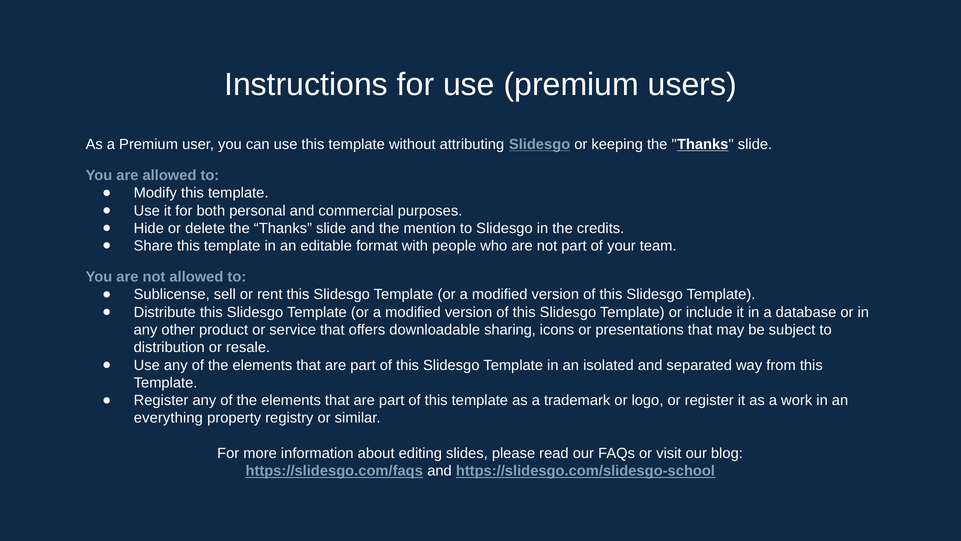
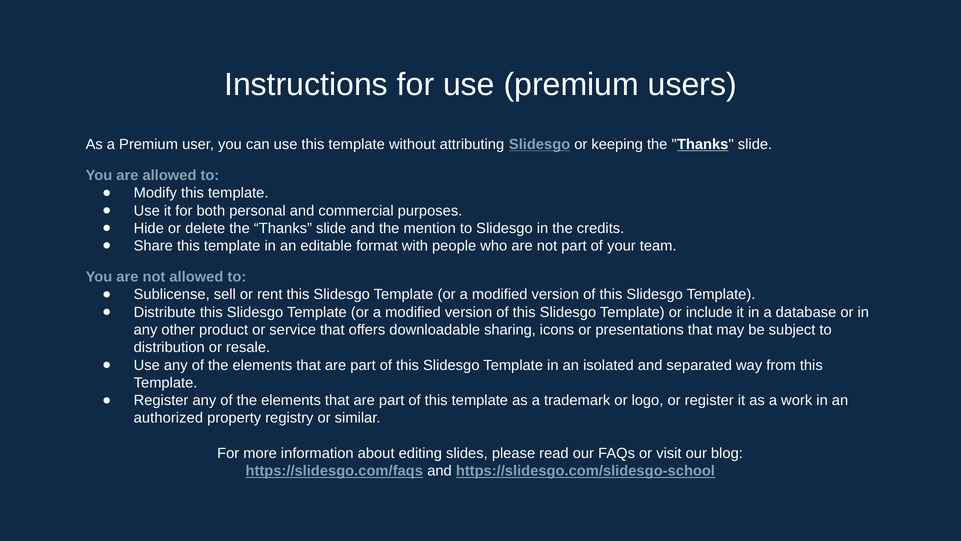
everything: everything -> authorized (168, 418)
